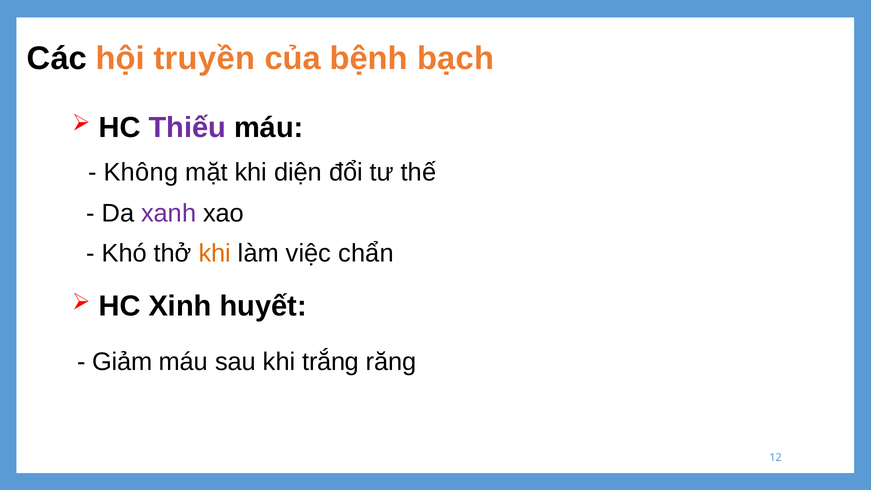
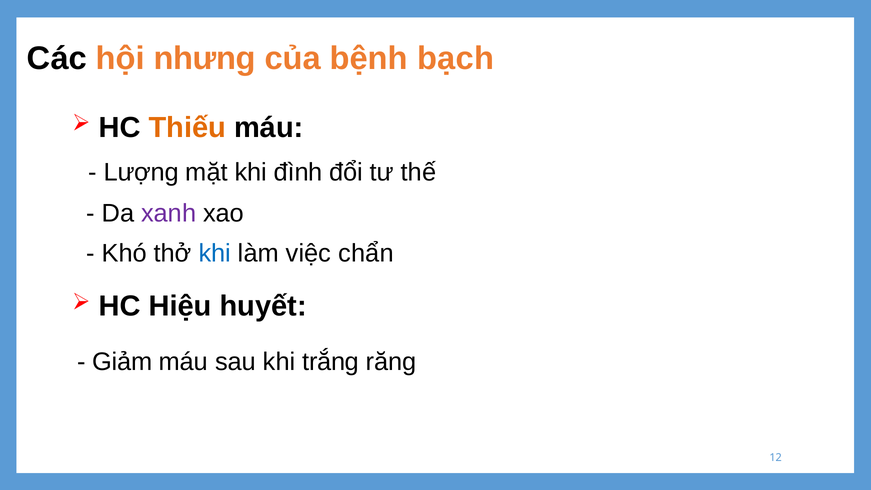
truyền: truyền -> nhưng (205, 58)
Thiếu colour: purple -> orange (187, 127)
Không: Không -> Lượng (141, 172)
diện: diện -> đình (298, 172)
khi colour: orange -> blue (215, 253)
Xinh: Xinh -> Hiệu (180, 306)
